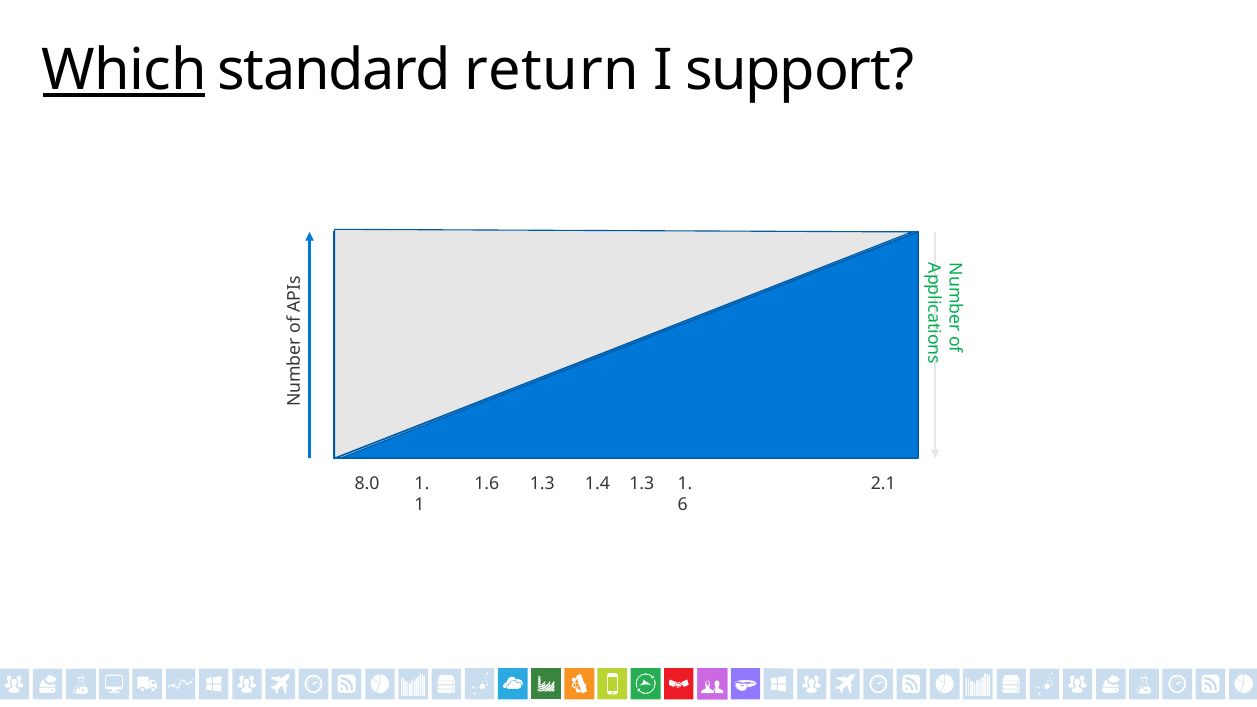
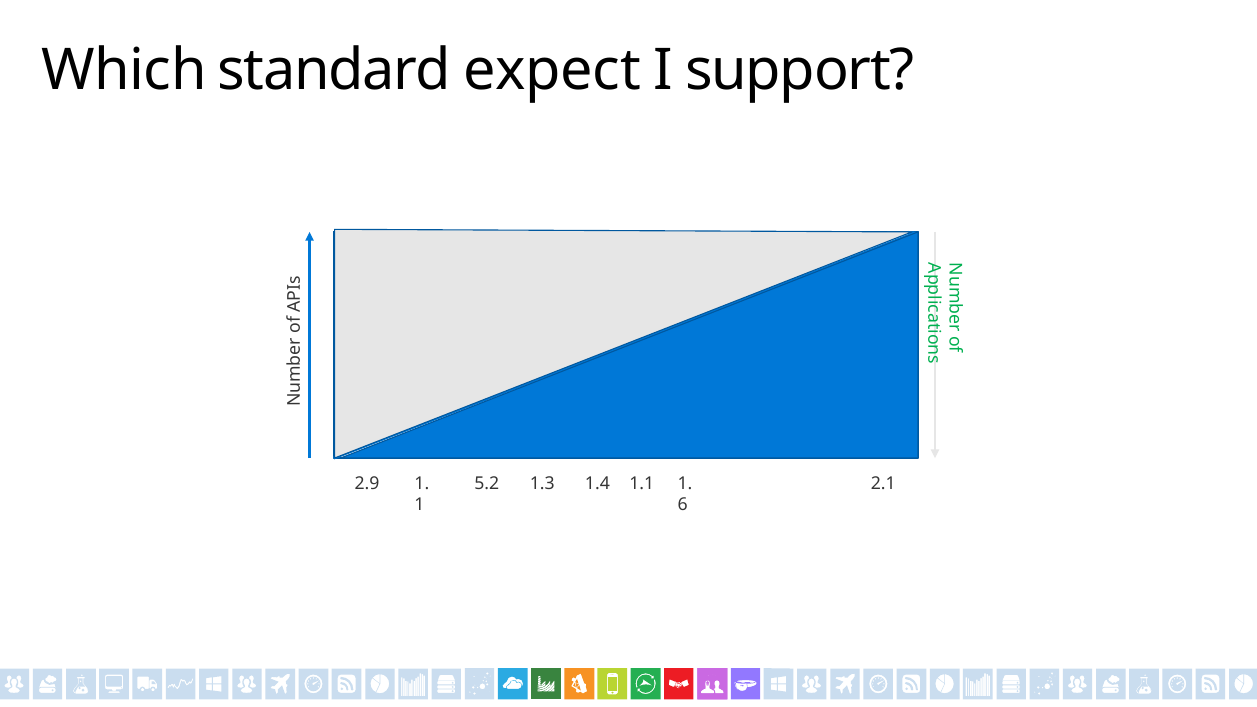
Which underline: present -> none (124, 70)
return: return -> expect (552, 70)
8.0: 8.0 -> 2.9 (367, 484)
1.6: 1.6 -> 5.2 (487, 484)
1.4 1.3: 1.3 -> 1.1 (642, 484)
